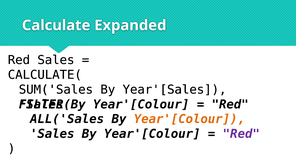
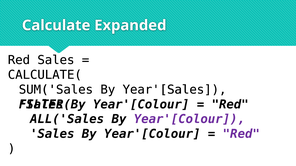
Year'[Colour colour: orange -> purple (189, 119)
